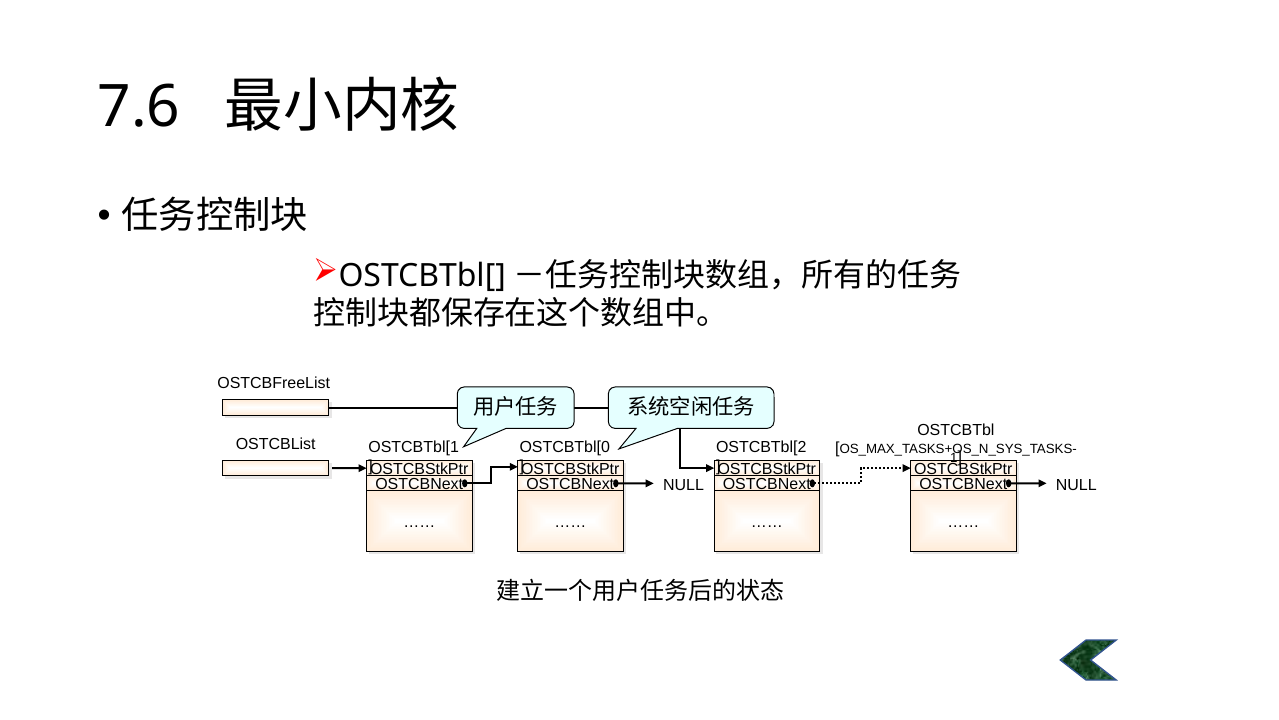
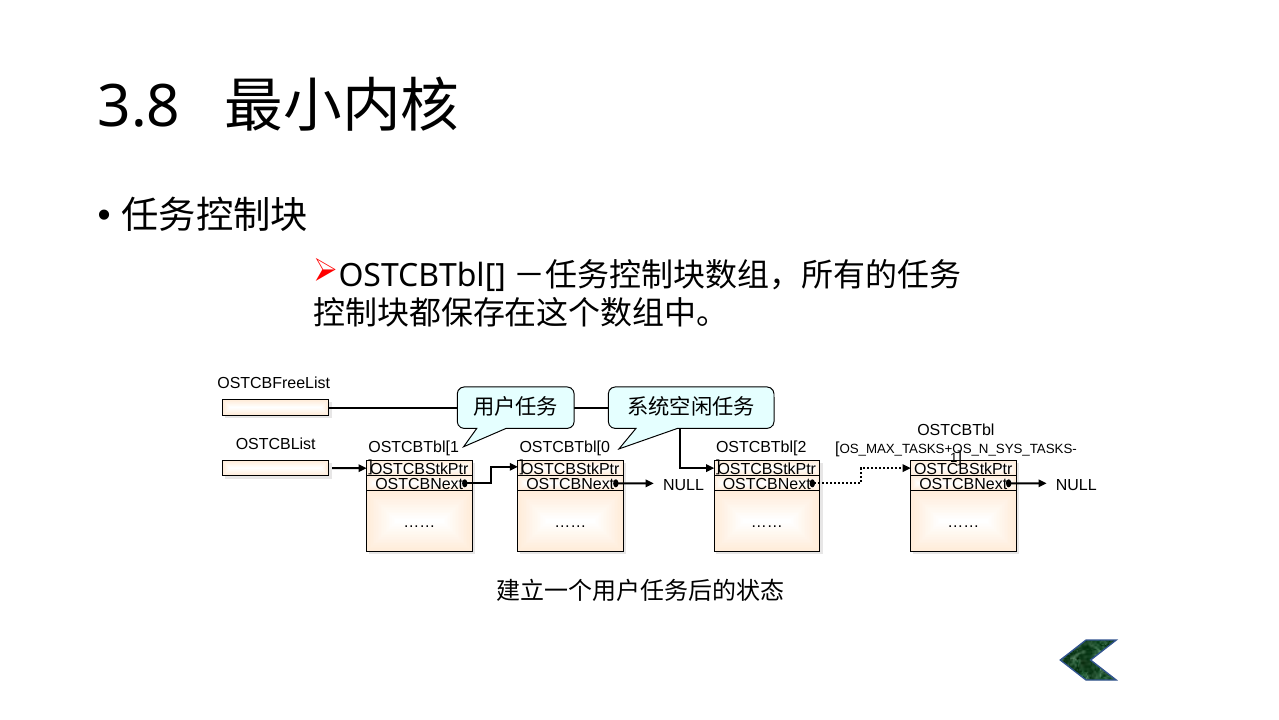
7.6: 7.6 -> 3.8 (139, 107)
